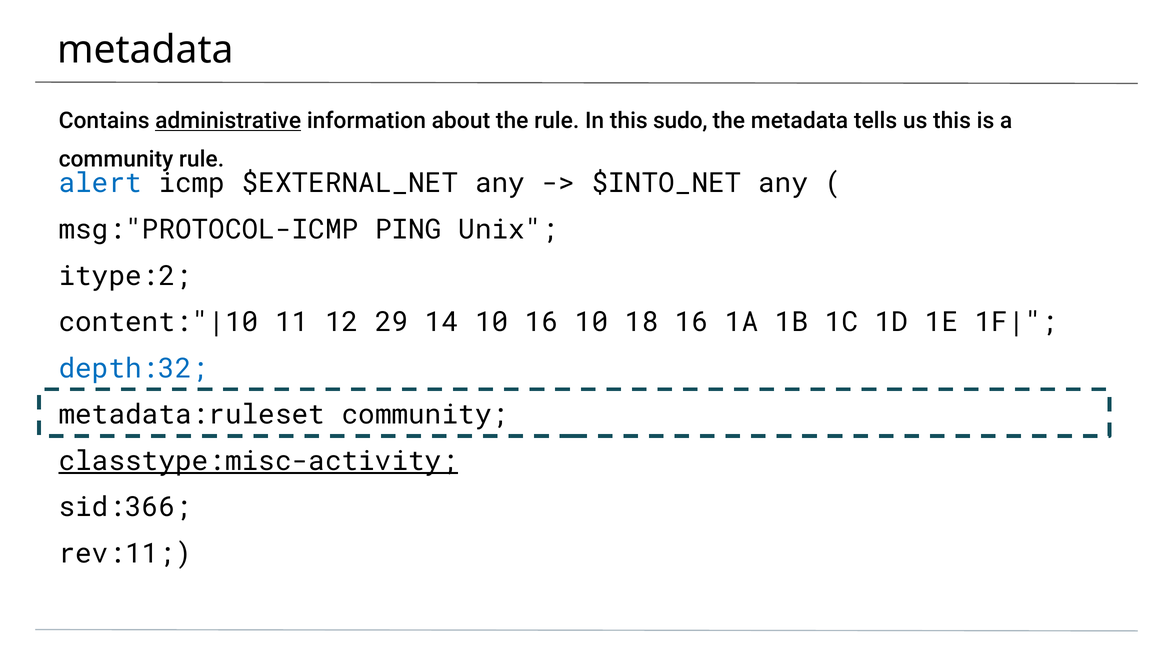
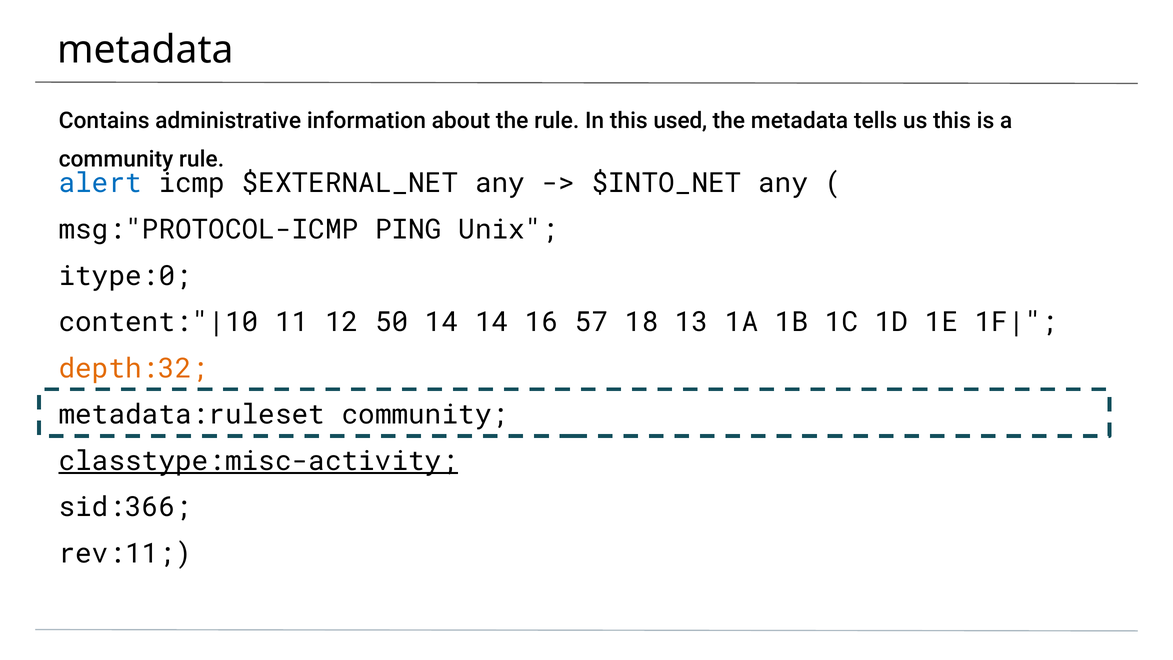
administrative underline: present -> none (228, 121)
sudo: sudo -> used (680, 121)
itype:2: itype:2 -> itype:0 (125, 276)
29: 29 -> 50 (392, 322)
14 10: 10 -> 14 (492, 322)
16 10: 10 -> 57 (592, 322)
18 16: 16 -> 13 (691, 322)
depth:32 colour: blue -> orange (134, 368)
